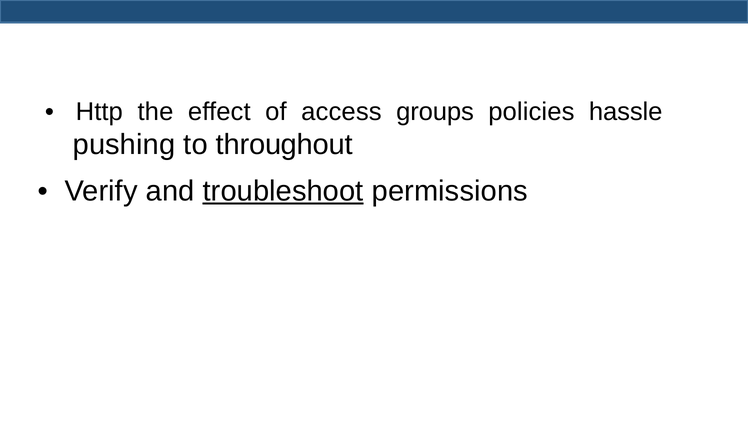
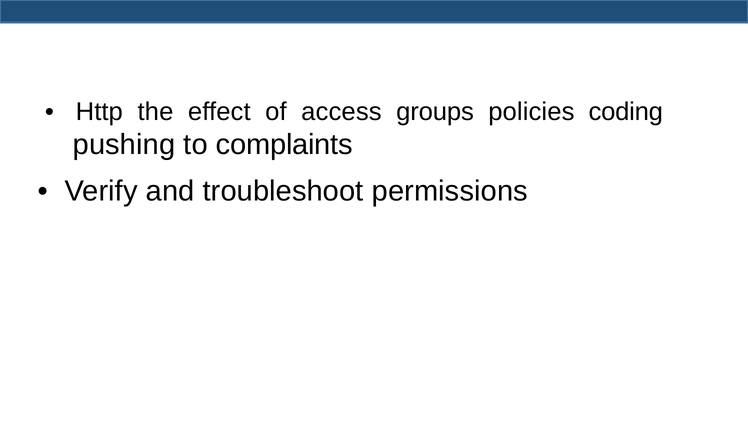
hassle: hassle -> coding (626, 112)
throughout: throughout -> complaints (284, 145)
troubleshoot underline: present -> none (283, 191)
